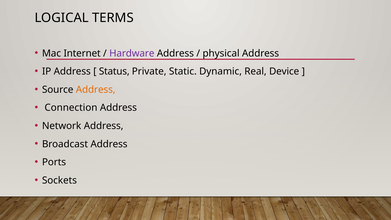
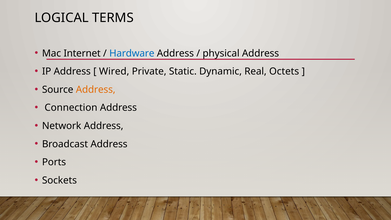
Hardware colour: purple -> blue (132, 53)
Status: Status -> Wired (114, 71)
Device: Device -> Octets (284, 71)
